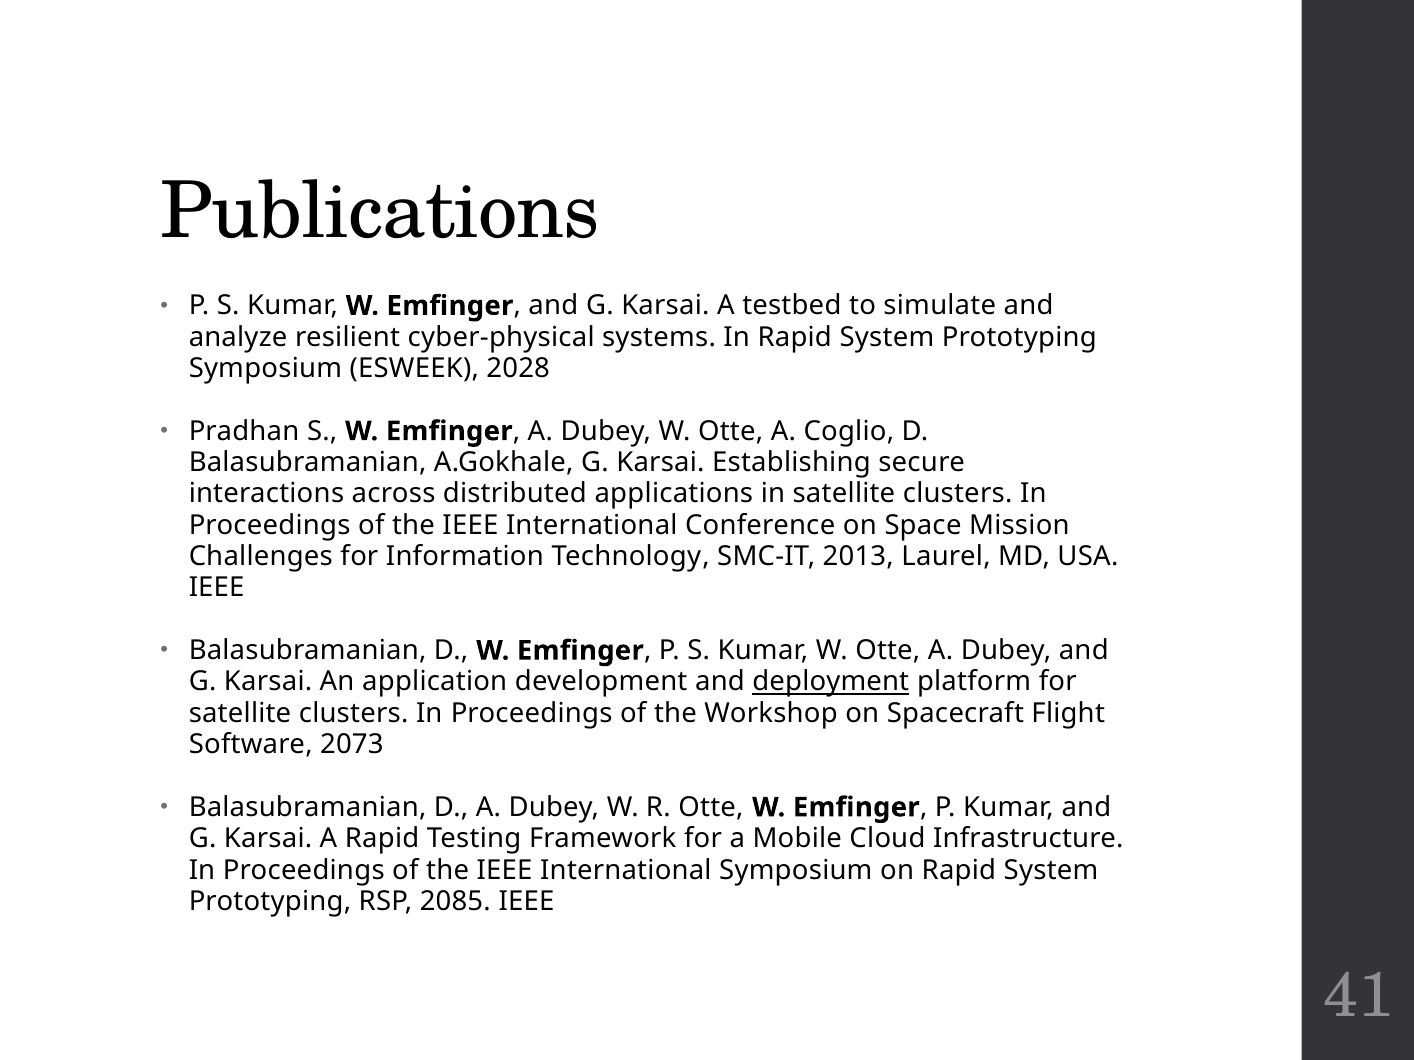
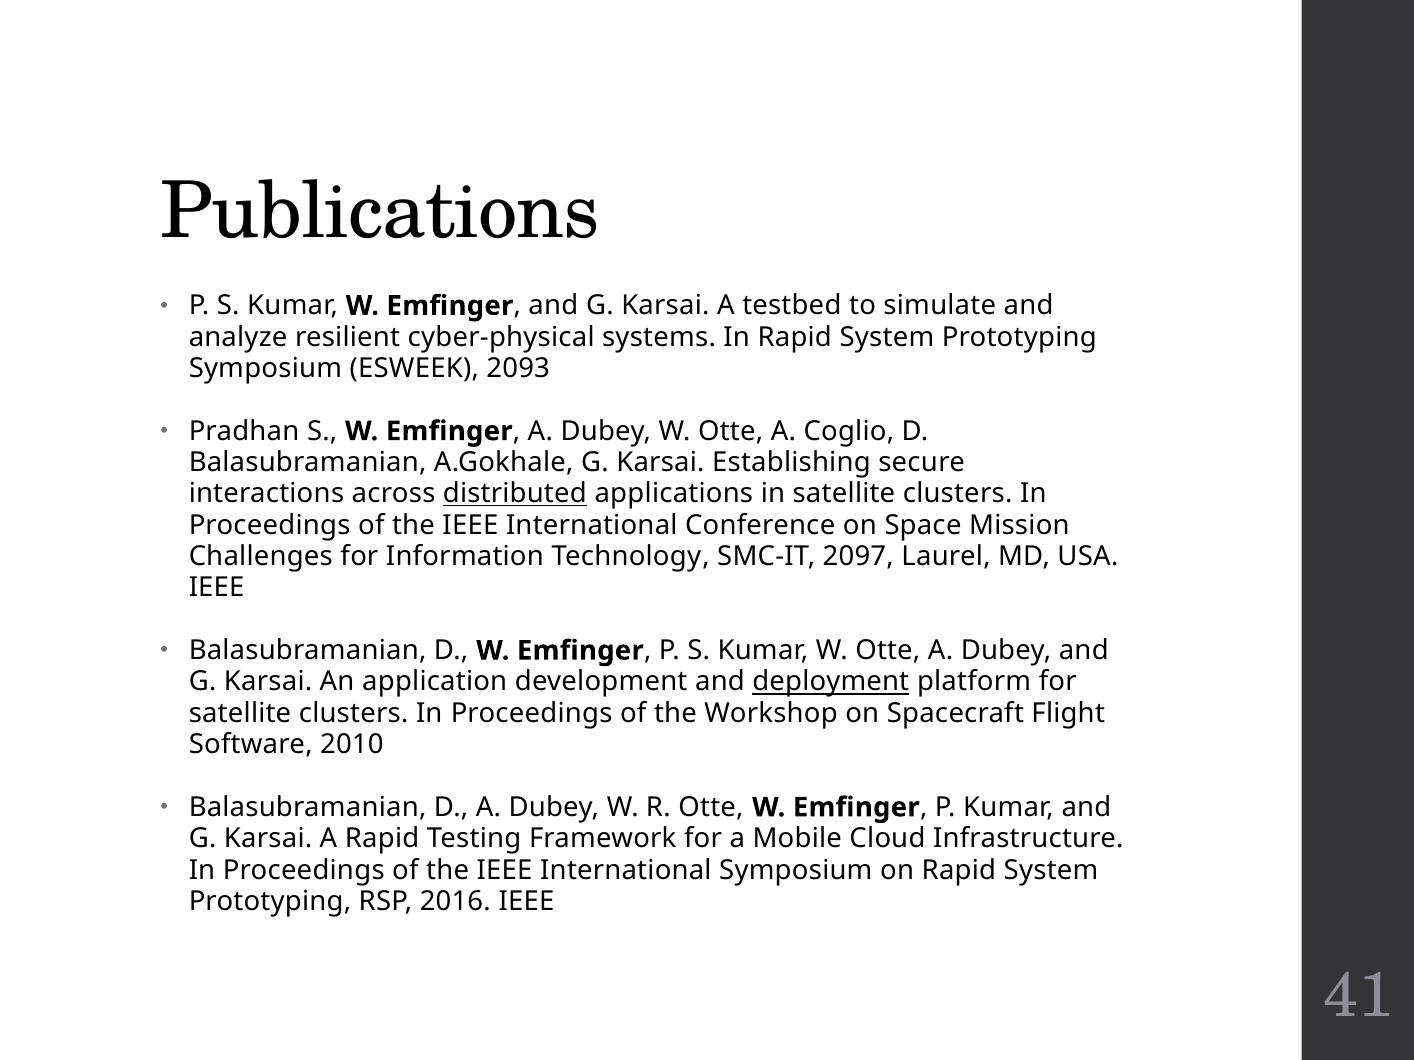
2028: 2028 -> 2093 (518, 369)
distributed underline: none -> present (515, 494)
2013: 2013 -> 2097 (858, 557)
2073: 2073 -> 2010 (352, 745)
2085: 2085 -> 2016 (455, 902)
